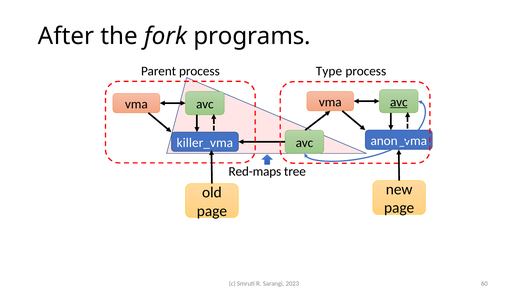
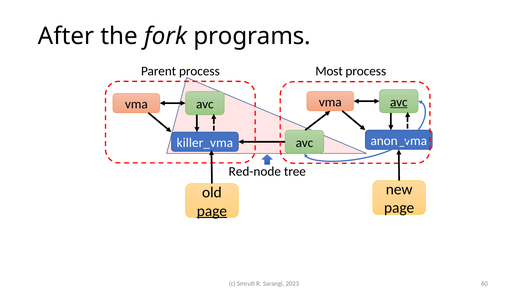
Type: Type -> Most (329, 71)
Red-maps: Red-maps -> Red-node (255, 172)
page underline: none -> present (212, 211)
